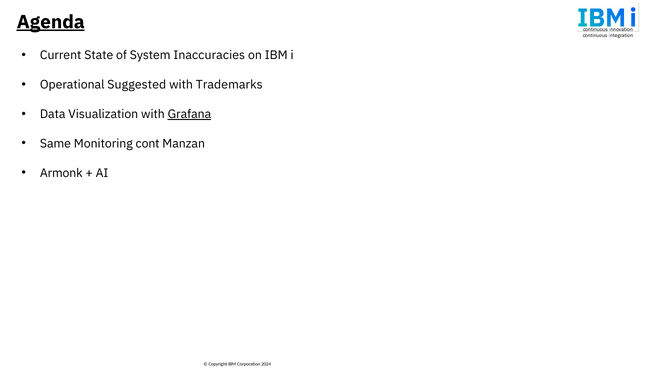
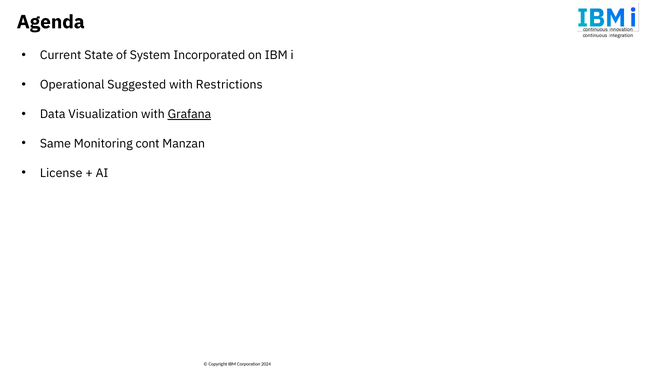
Agenda underline: present -> none (51, 22)
Inaccuracies: Inaccuracies -> Incorporated (209, 55)
Trademarks: Trademarks -> Restrictions (229, 85)
Armonk: Armonk -> License (61, 173)
